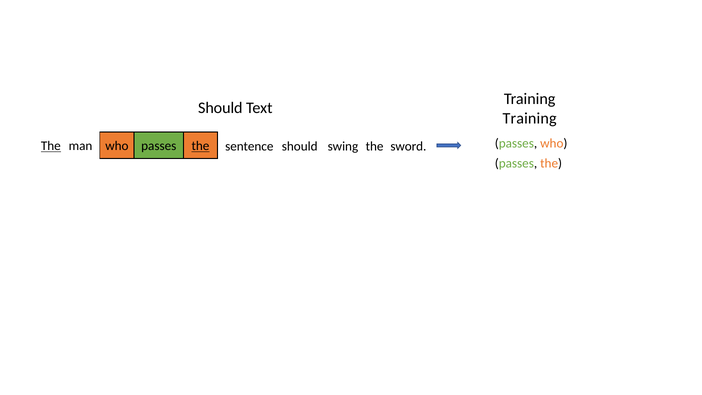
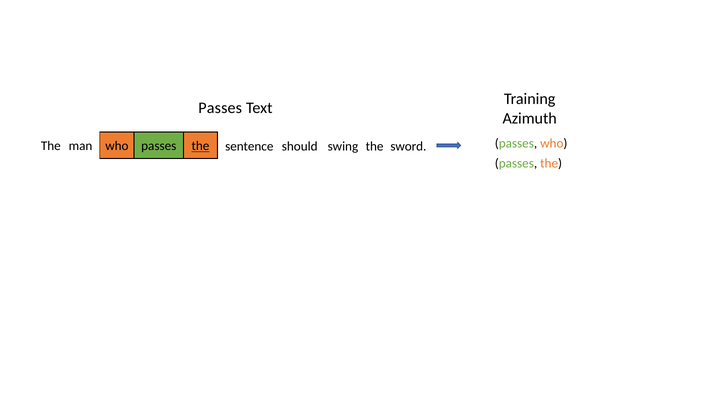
Should: Should -> Passes (220, 108)
Training: Training -> Azimuth (530, 118)
The underline: present -> none (51, 146)
